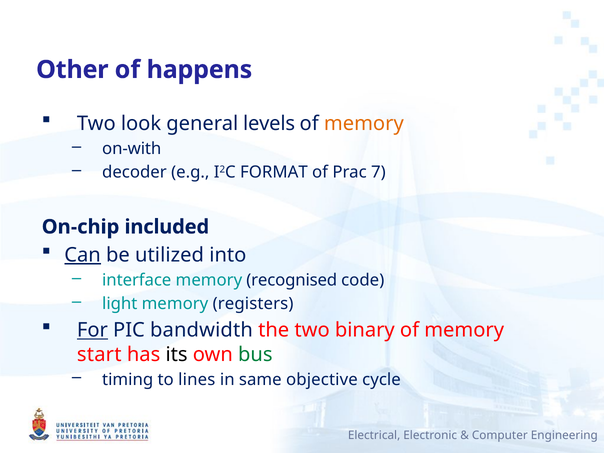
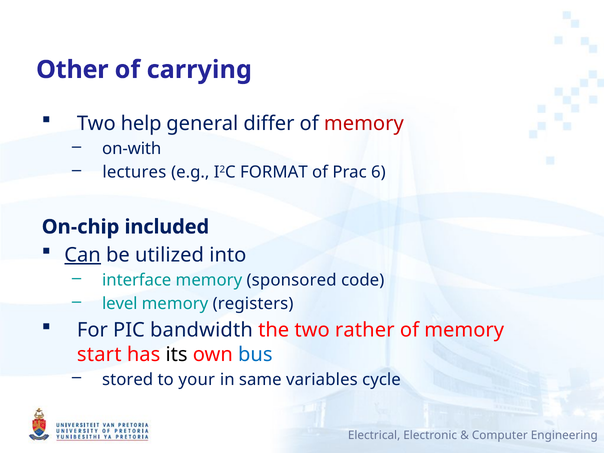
happens: happens -> carrying (199, 70)
look: look -> help (141, 124)
levels: levels -> differ (269, 124)
memory colour: orange -> red (364, 124)
decoder: decoder -> lectures (134, 172)
7: 7 -> 6 (378, 172)
recognised: recognised -> sponsored (292, 280)
light: light -> level (120, 304)
For underline: present -> none (92, 330)
binary: binary -> rather (365, 330)
bus colour: green -> blue (255, 354)
timing: timing -> stored (128, 380)
lines: lines -> your (197, 380)
objective: objective -> variables (322, 380)
